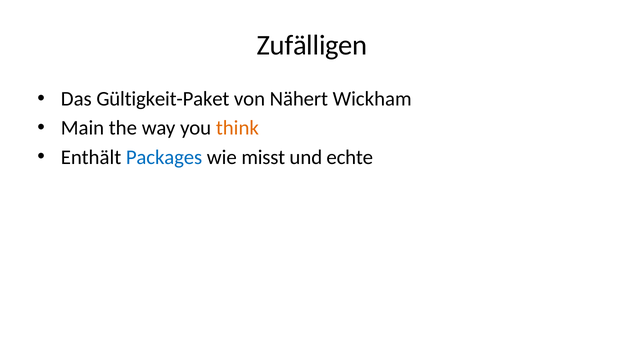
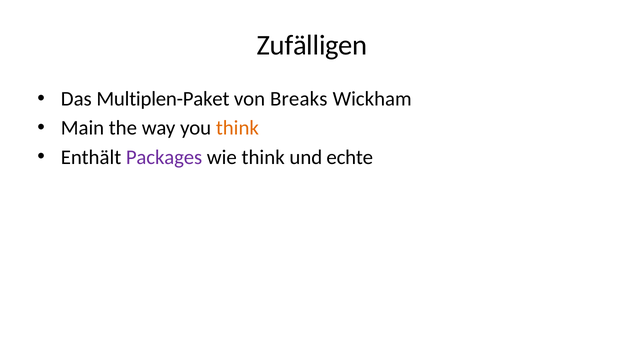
Gültigkeit-Paket: Gültigkeit-Paket -> Multiplen-Paket (163, 99)
Nähert: Nähert -> Breaks (299, 99)
Packages colour: blue -> purple (164, 157)
wie misst: misst -> think (263, 157)
